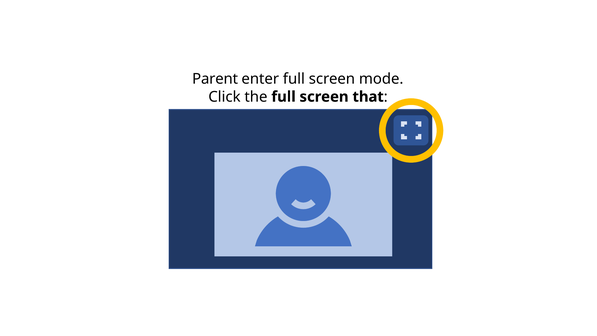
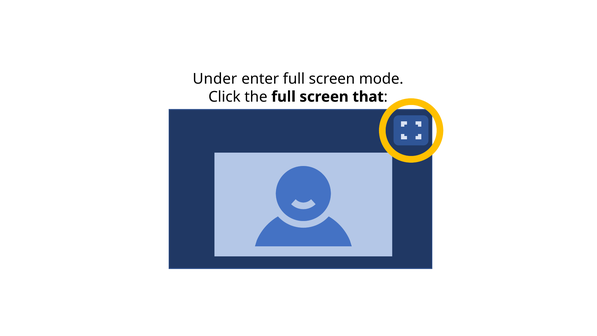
Parent: Parent -> Under (215, 79)
